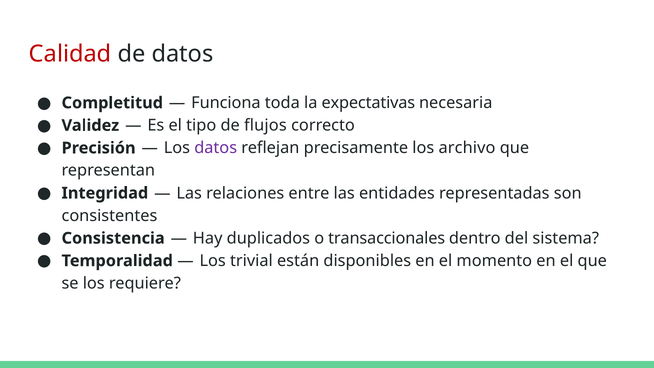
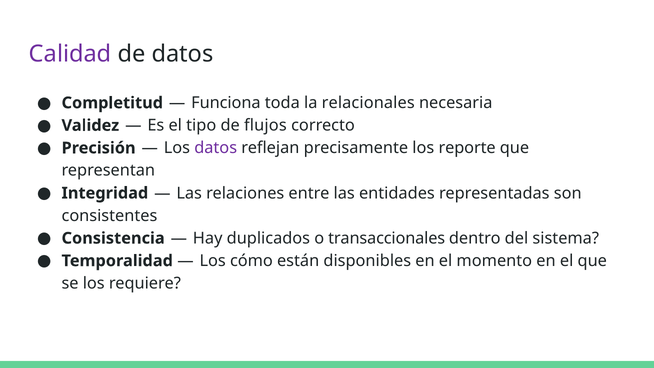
Calidad colour: red -> purple (70, 54)
expectativas: expectativas -> relacionales (368, 103)
archivo: archivo -> reporte (467, 148)
trivial: trivial -> cómo (251, 261)
